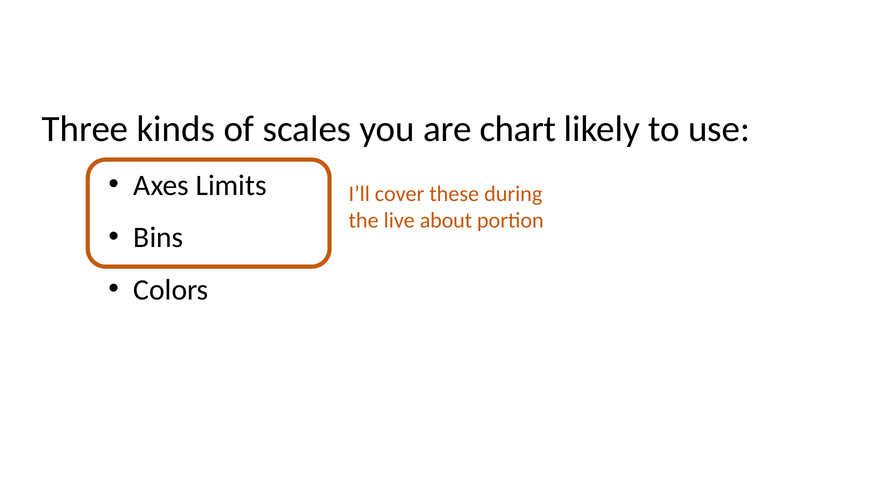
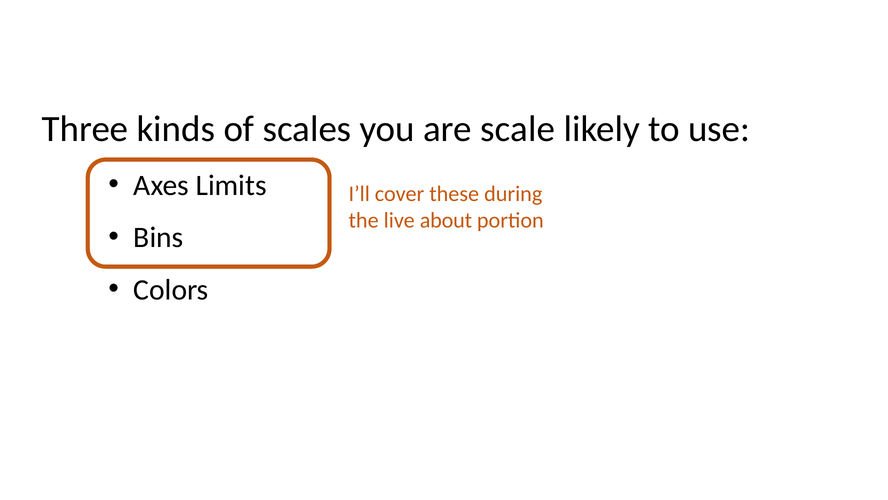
chart: chart -> scale (518, 129)
